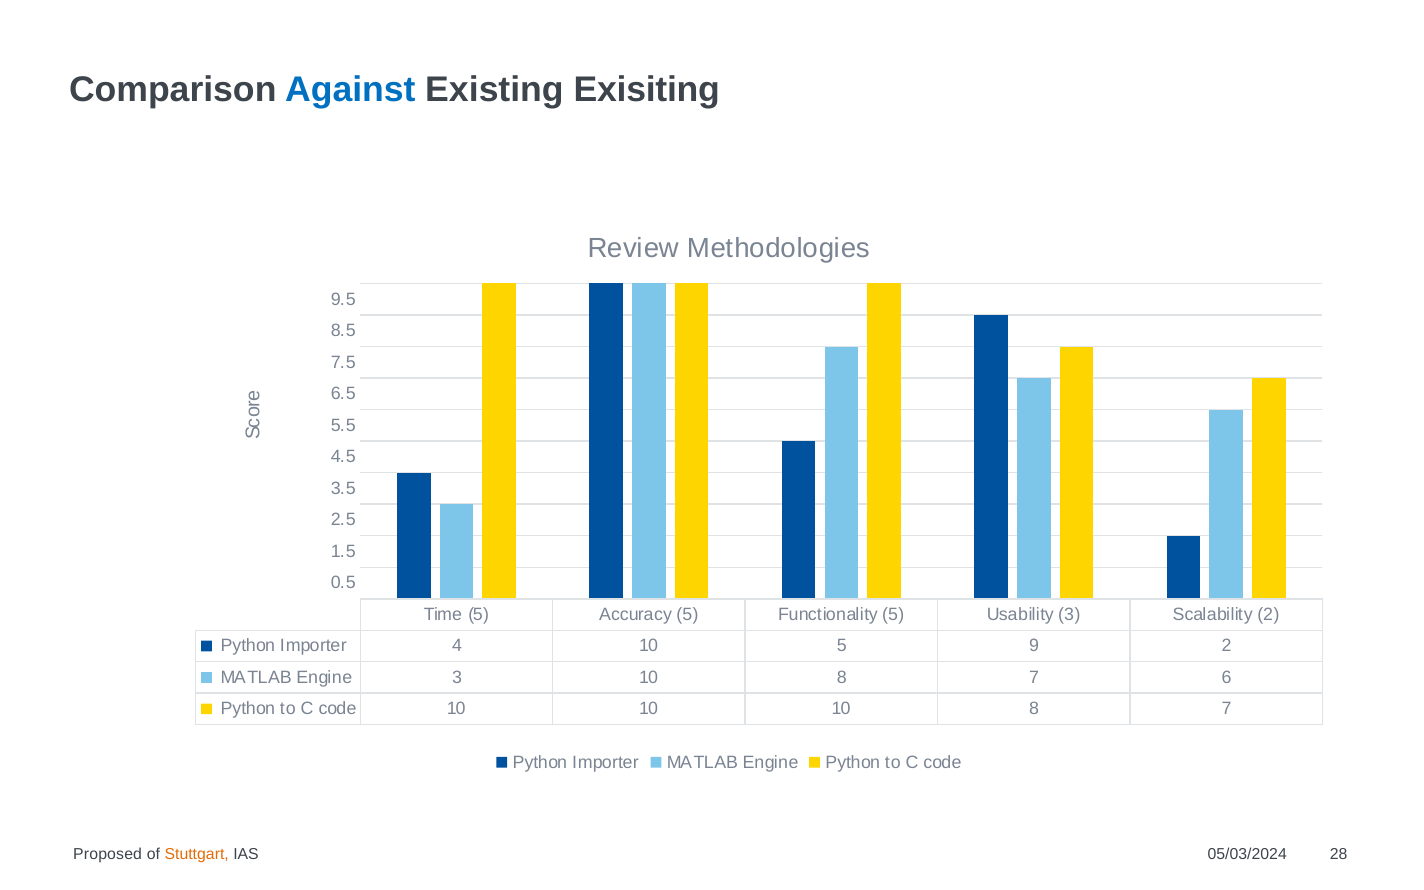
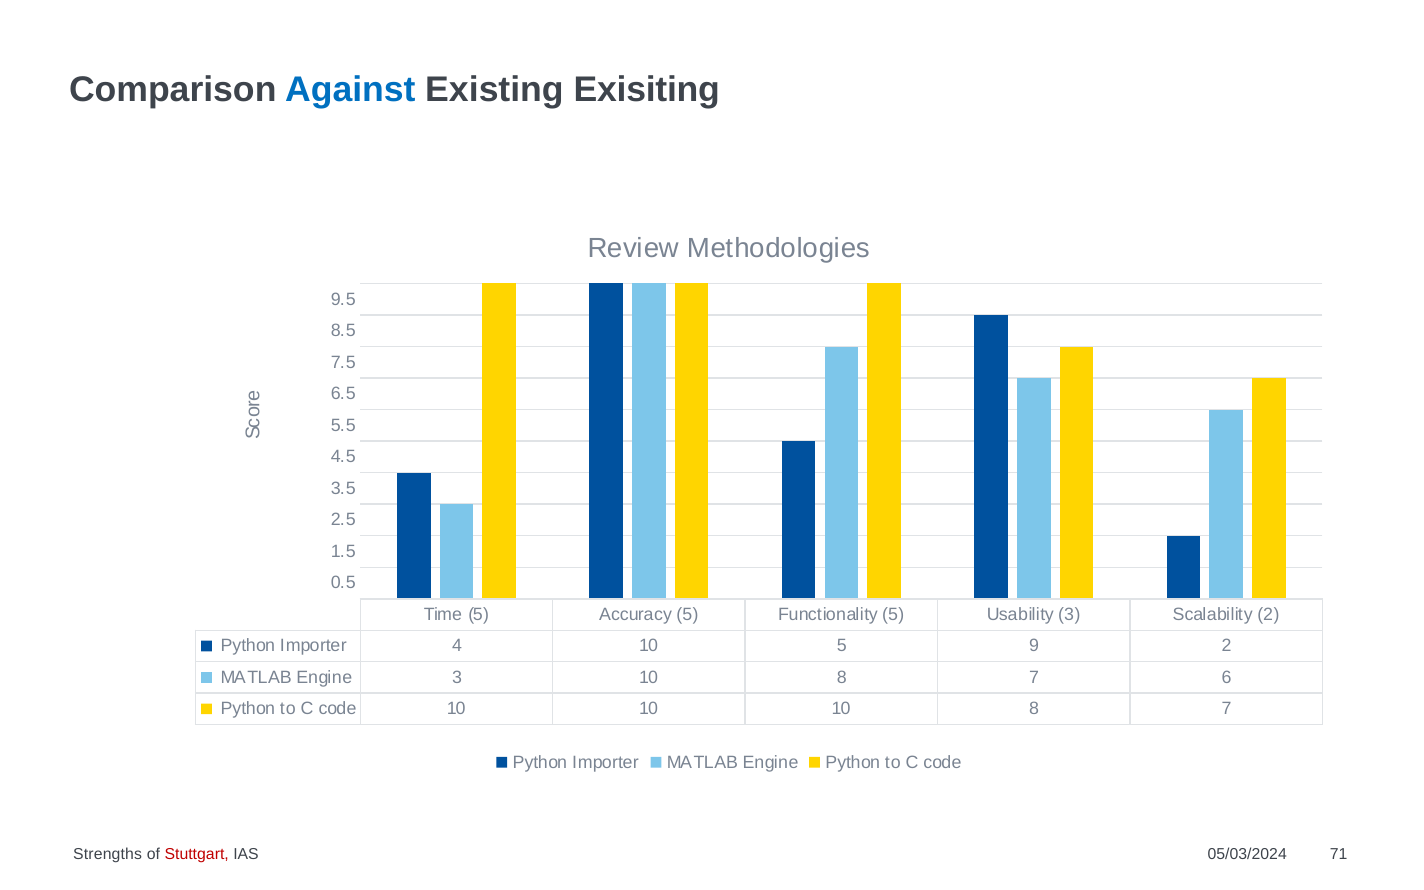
Proposed: Proposed -> Strengths (108, 854)
Stuttgart colour: orange -> red (197, 854)
28: 28 -> 71 (1339, 854)
